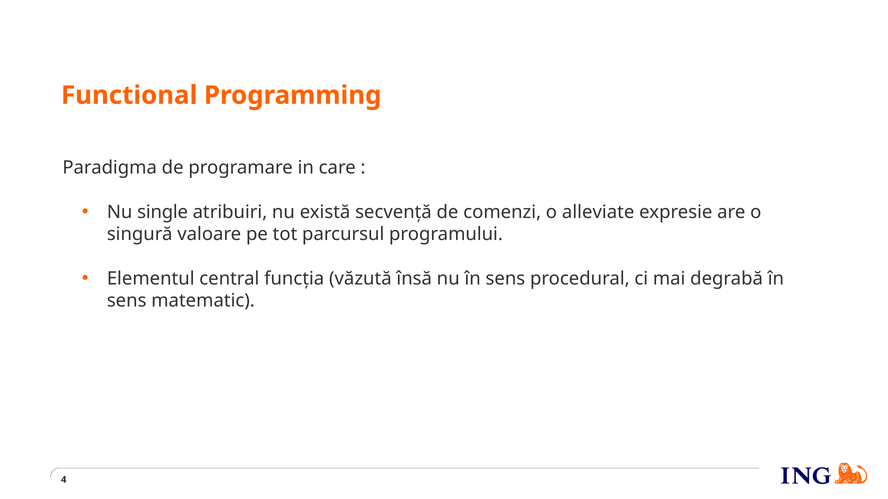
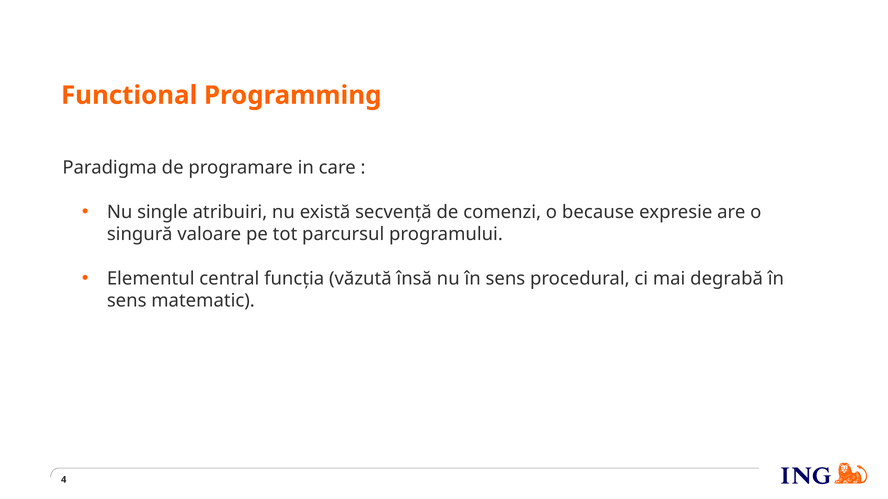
alleviate: alleviate -> because (598, 212)
